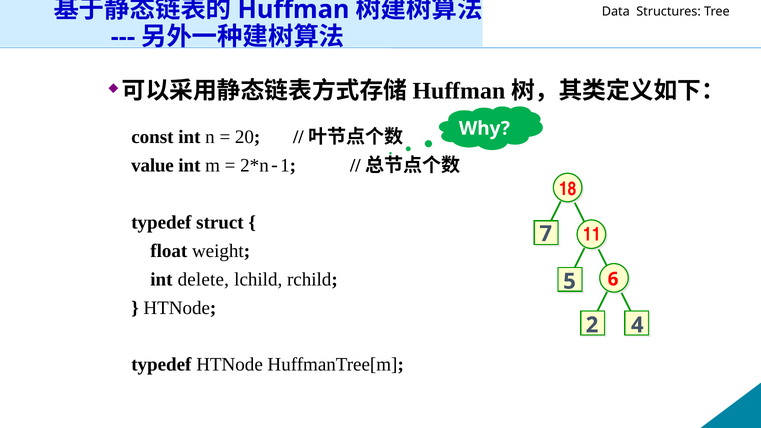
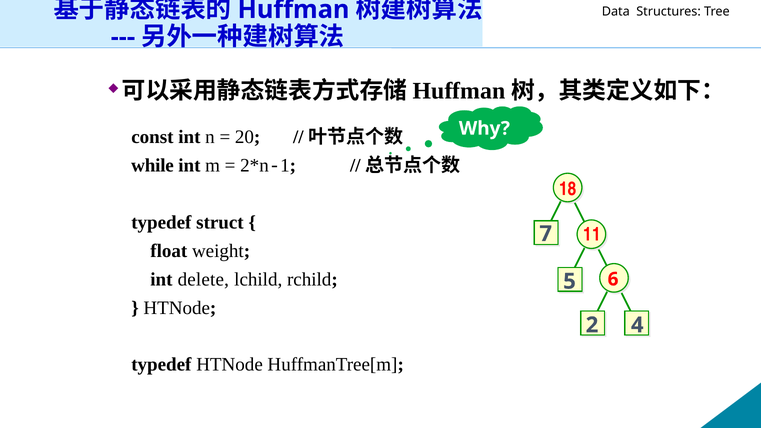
value: value -> while (153, 165)
